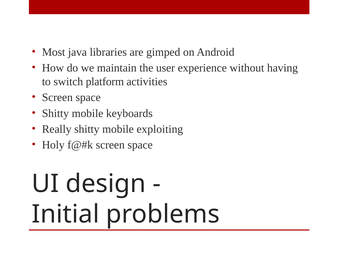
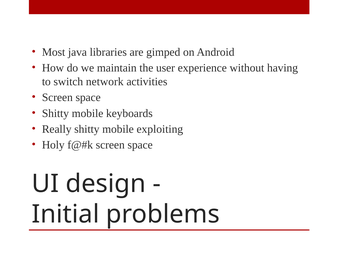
platform: platform -> network (105, 82)
